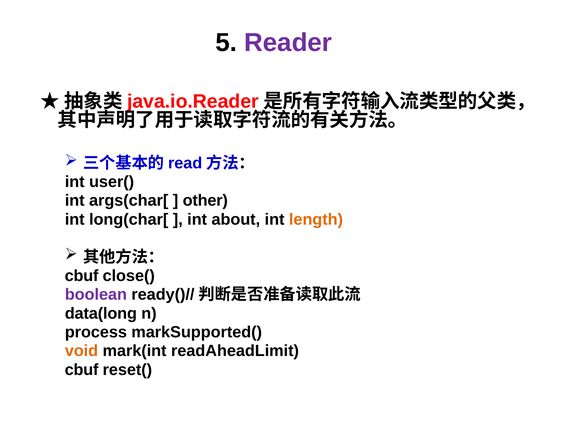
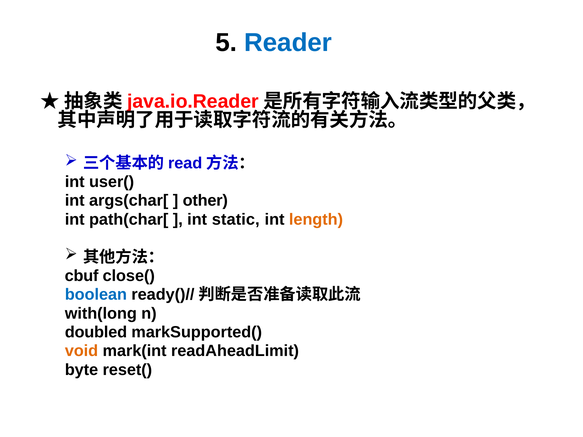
Reader colour: purple -> blue (288, 43)
long(char[: long(char[ -> path(char[ (129, 220)
about: about -> static (236, 220)
boolean colour: purple -> blue (96, 295)
data(long: data(long -> with(long (101, 314)
process: process -> doubled (96, 332)
cbuf: cbuf -> byte (81, 370)
